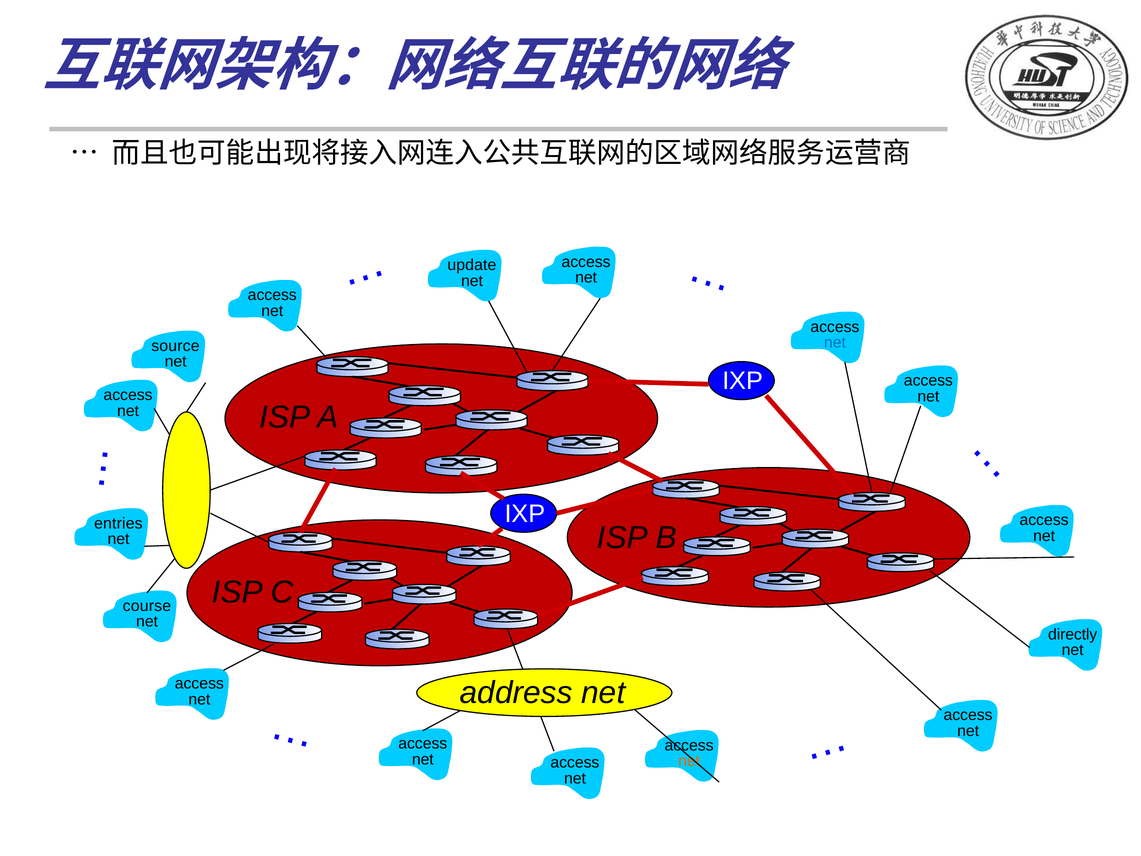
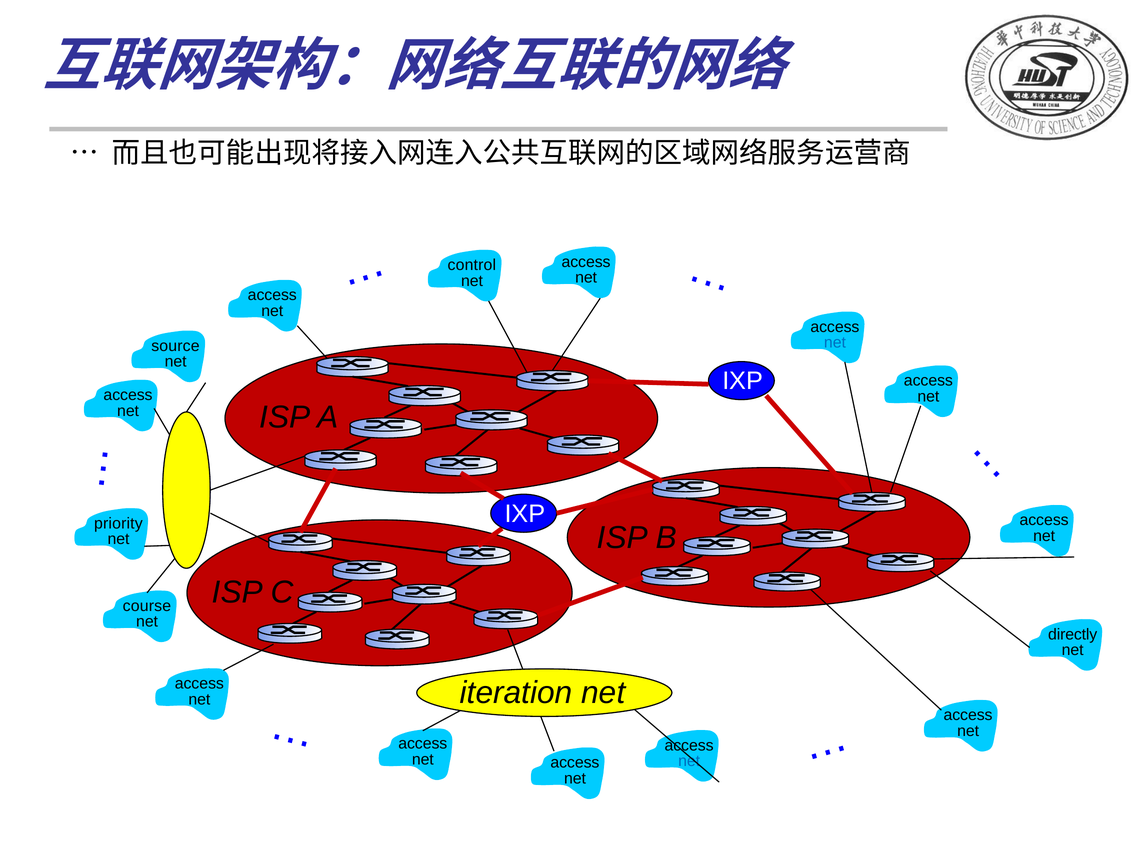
update: update -> control (472, 265)
entries: entries -> priority (118, 523)
address: address -> iteration (516, 692)
net colour: orange -> blue (689, 761)
